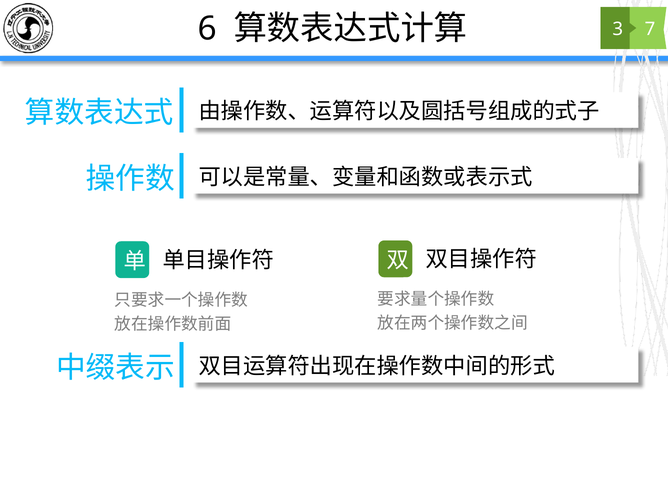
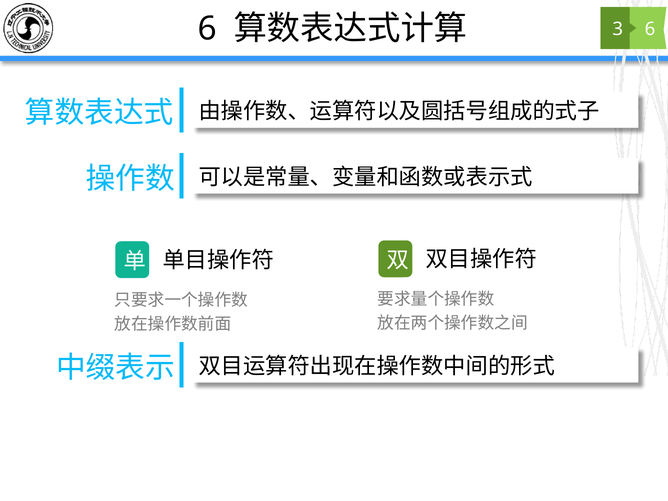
7: 7 -> 6 (650, 29)
